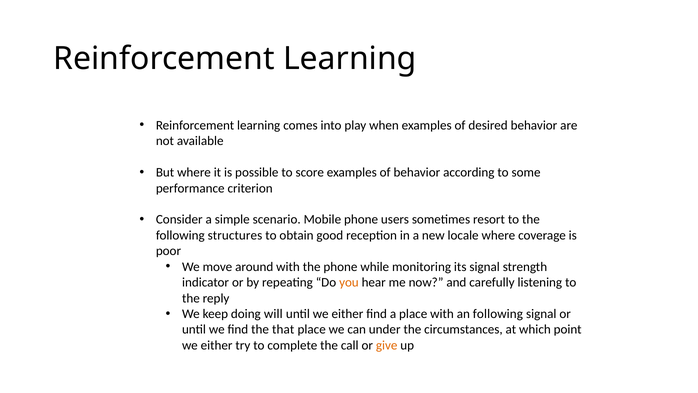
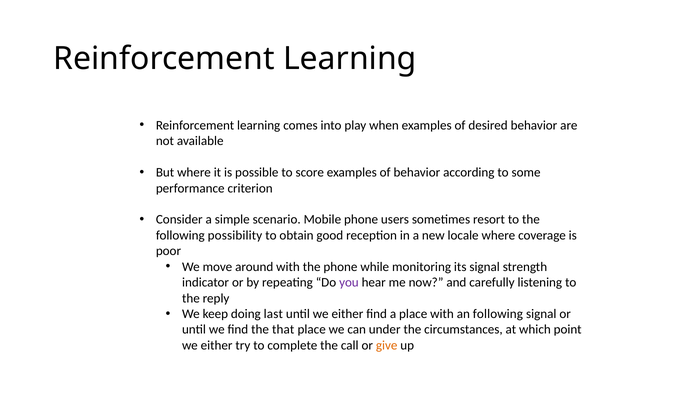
structures: structures -> possibility (235, 235)
you colour: orange -> purple (349, 282)
will: will -> last (273, 314)
